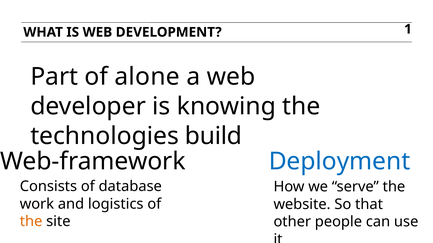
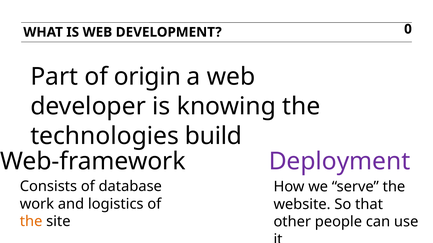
1: 1 -> 0 (408, 29)
alone: alone -> origin (147, 77)
Deployment colour: blue -> purple (339, 161)
